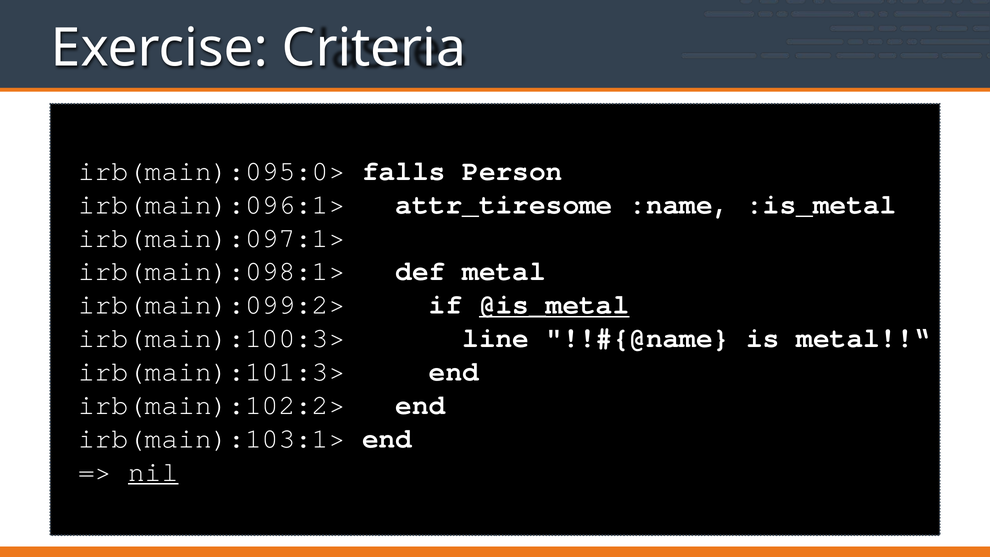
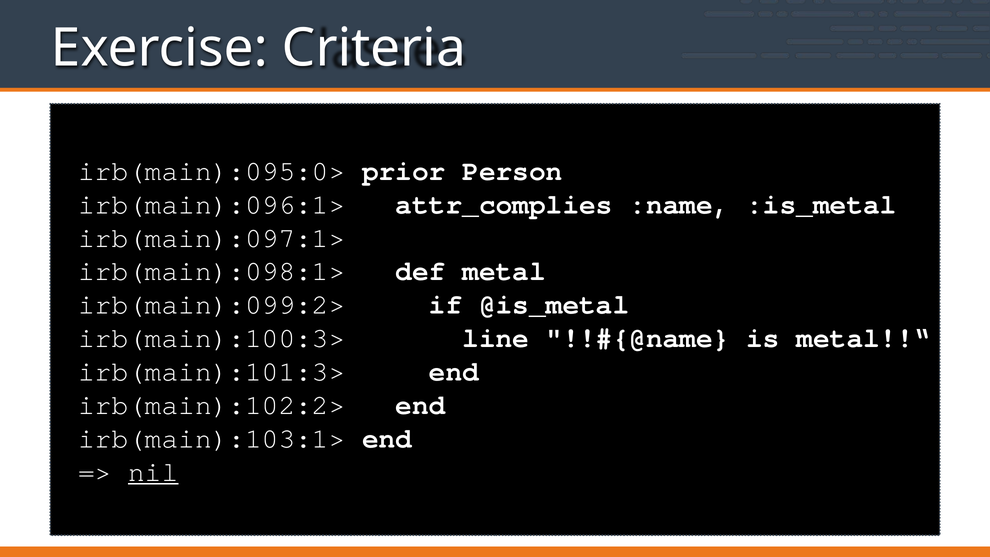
falls: falls -> prior (404, 171)
attr_tiresome: attr_tiresome -> attr_complies (504, 204)
@is_metal underline: present -> none (554, 305)
